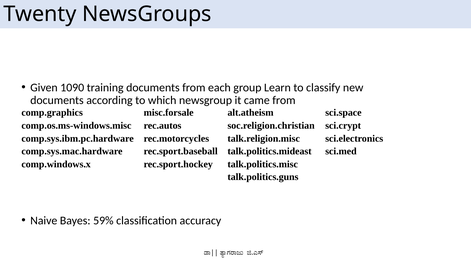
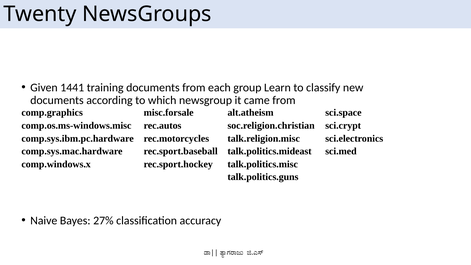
1090: 1090 -> 1441 (72, 88)
59%: 59% -> 27% (103, 220)
